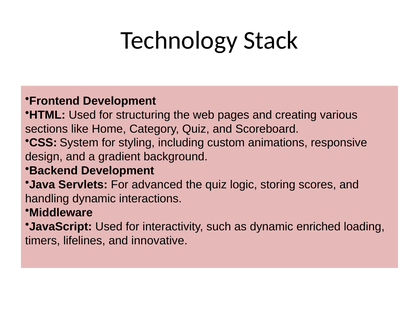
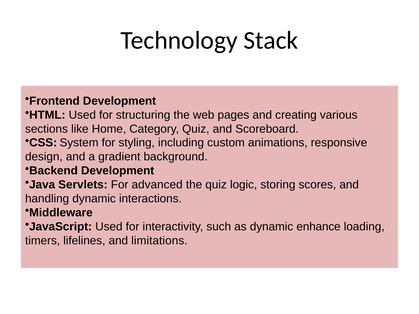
enriched: enriched -> enhance (319, 227)
innovative: innovative -> limitations (159, 241)
